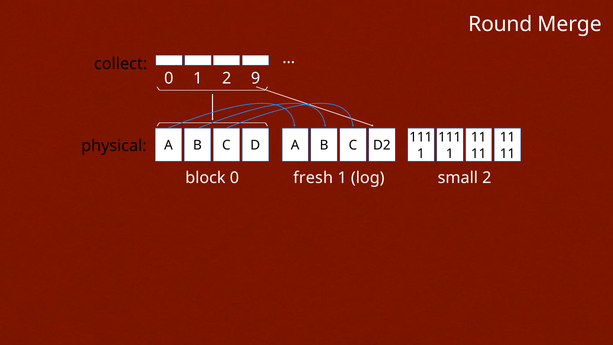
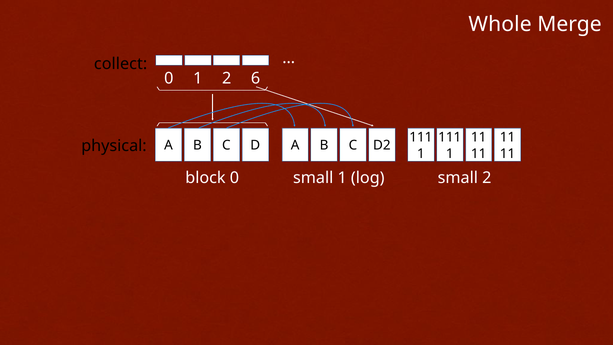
Round: Round -> Whole (500, 24)
9: 9 -> 6 (256, 78)
fresh: fresh -> small (313, 178)
